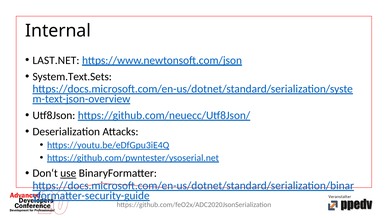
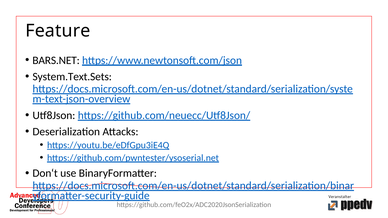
Internal: Internal -> Feature (58, 31)
LAST.NET: LAST.NET -> BARS.NET (56, 60)
use underline: present -> none (68, 173)
